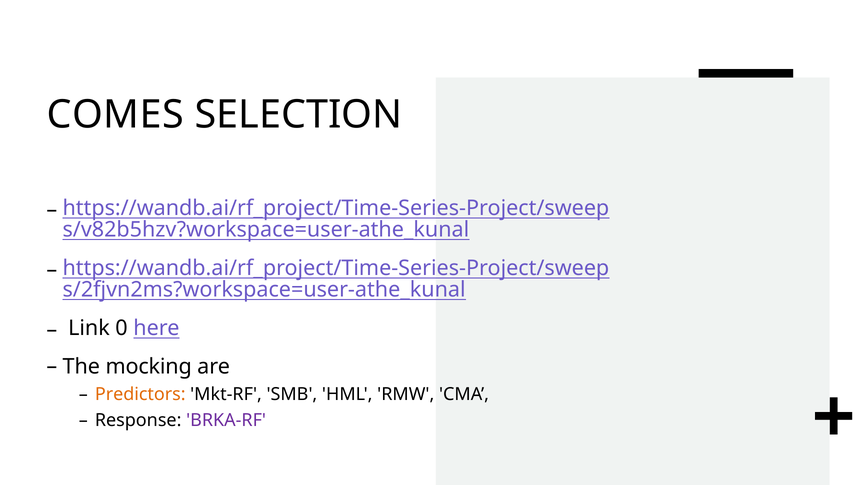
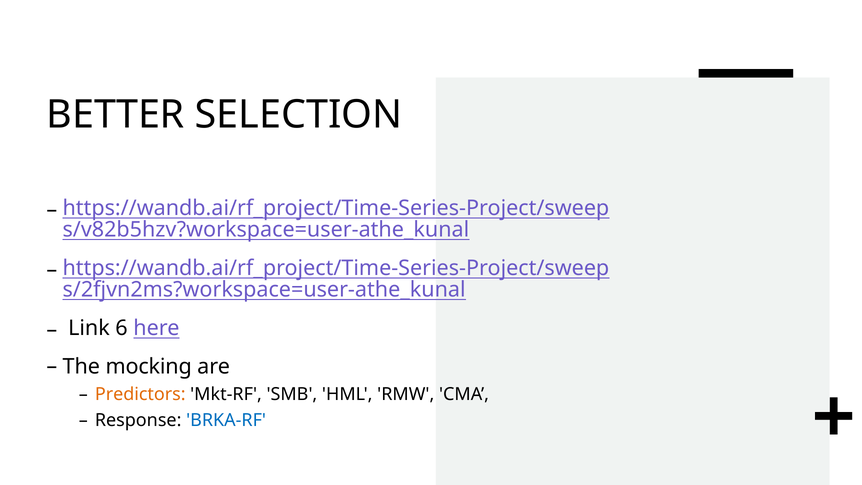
COMES: COMES -> BETTER (115, 115)
0: 0 -> 6 (122, 328)
BRKA-RF colour: purple -> blue (226, 420)
